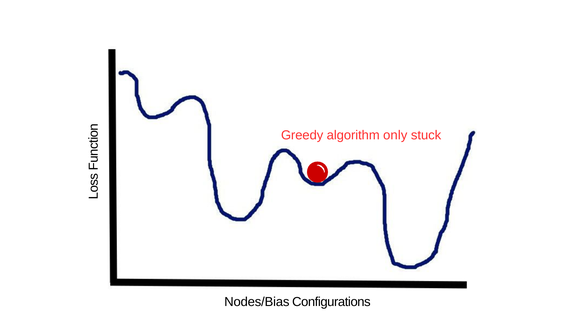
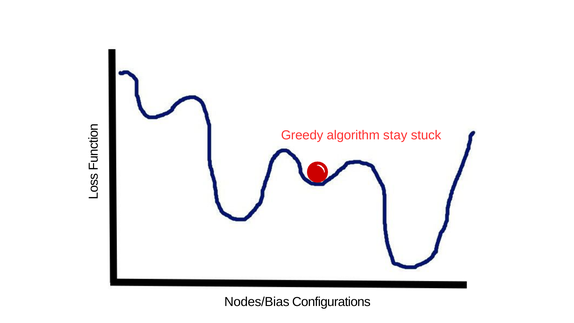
only: only -> stay (395, 135)
